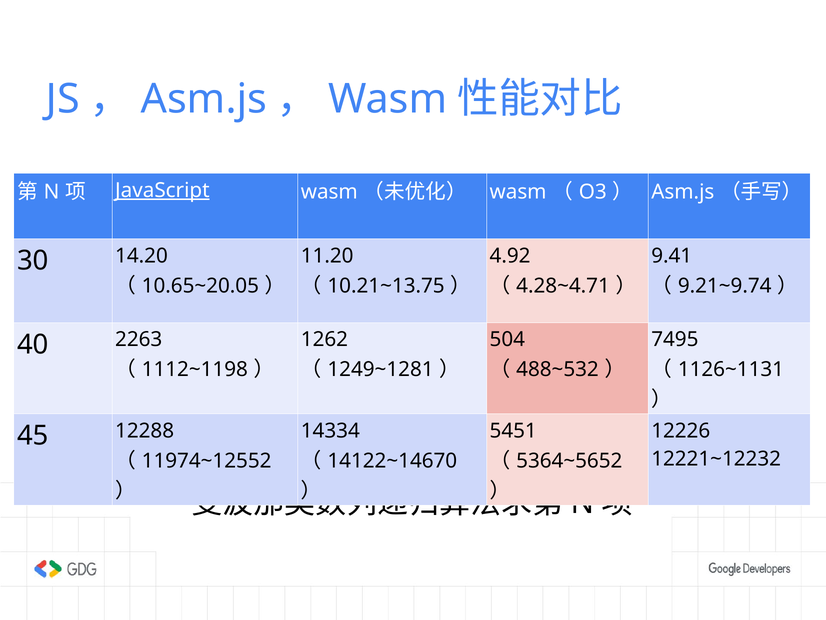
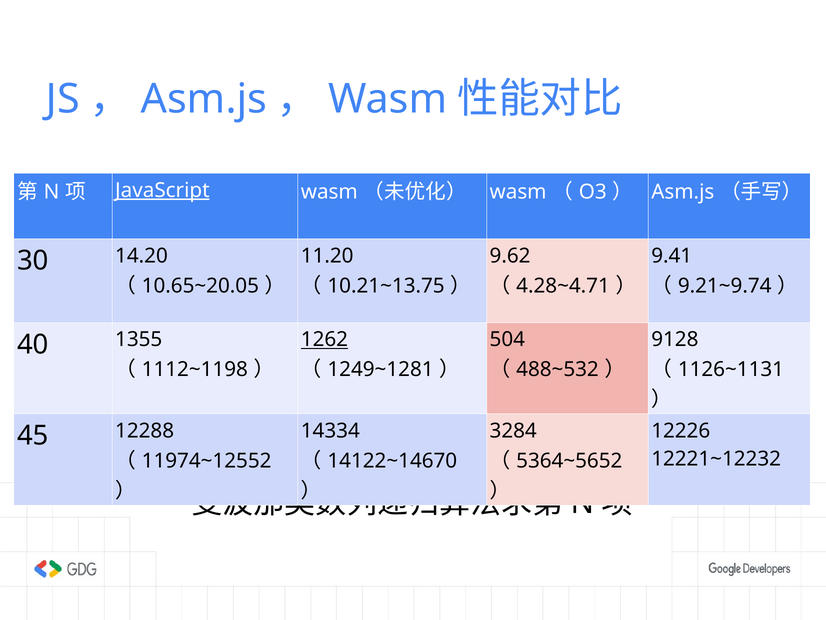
4.92: 4.92 -> 9.62 (510, 256)
1262 underline: none -> present (324, 339)
7495: 7495 -> 9128 (675, 339)
2263: 2263 -> 1355 (139, 339)
5451: 5451 -> 3284 (513, 430)
